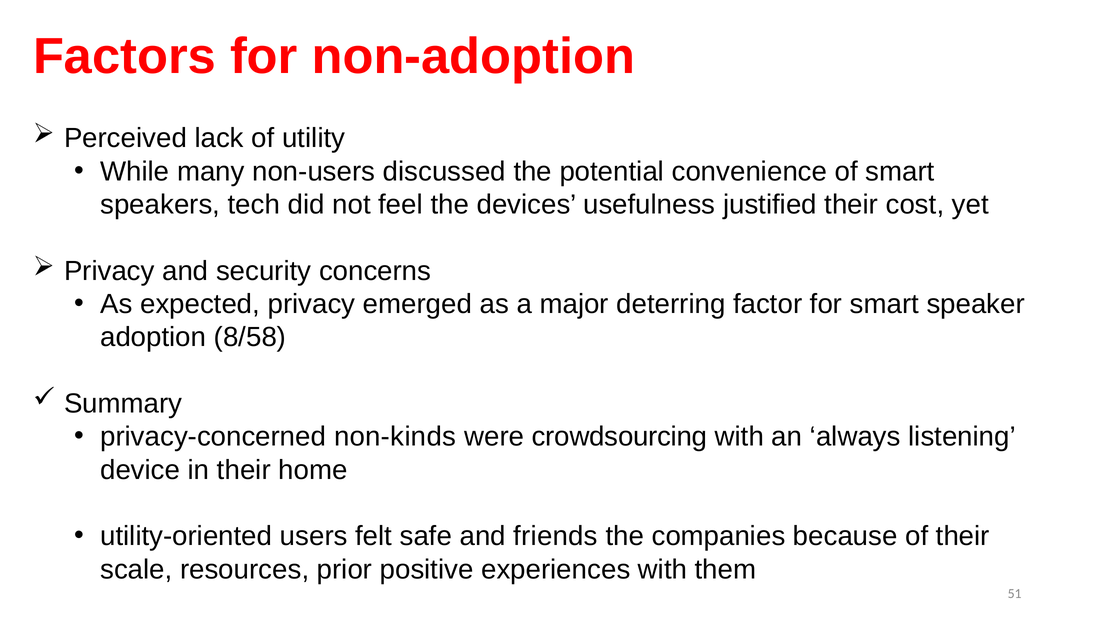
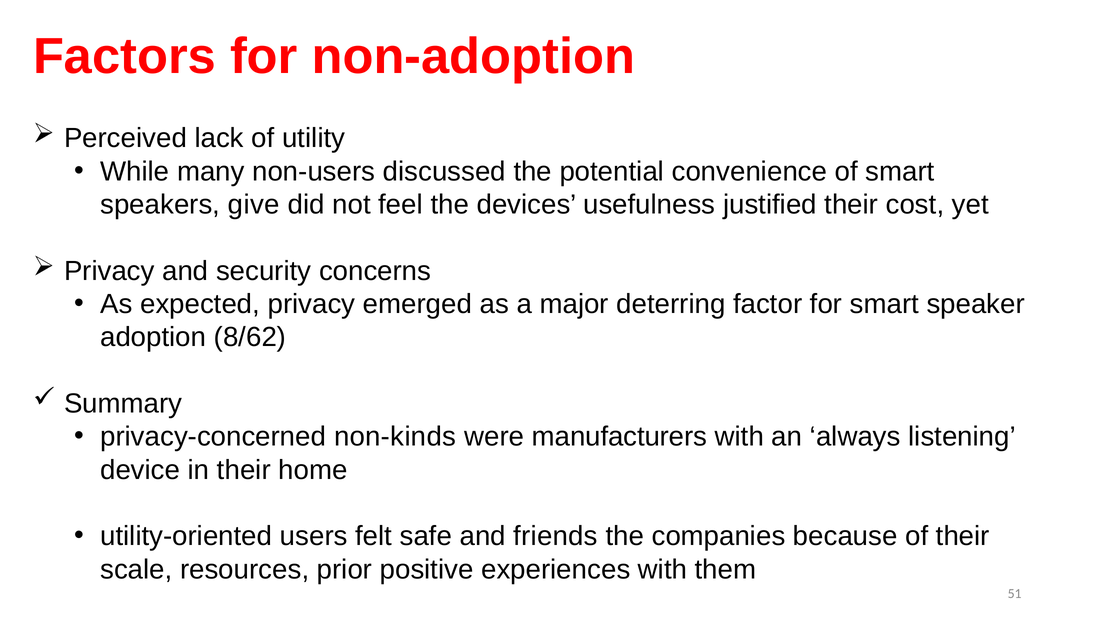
tech: tech -> give (254, 205)
8/58: 8/58 -> 8/62 (250, 337)
crowdsourcing: crowdsourcing -> manufacturers (620, 437)
